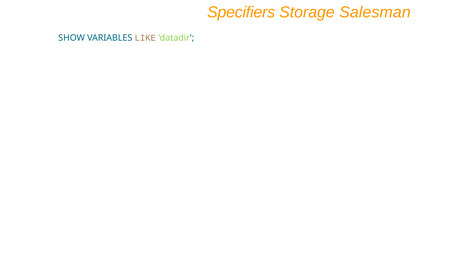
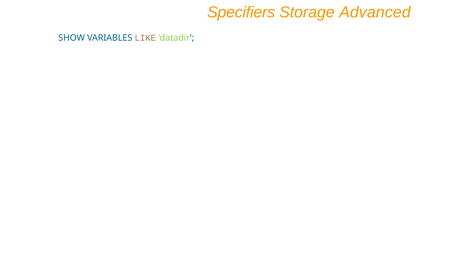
Salesman: Salesman -> Advanced (375, 12)
